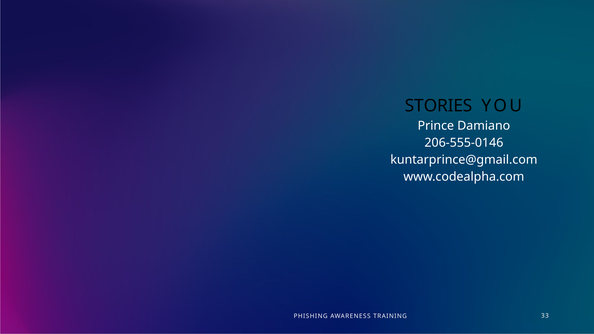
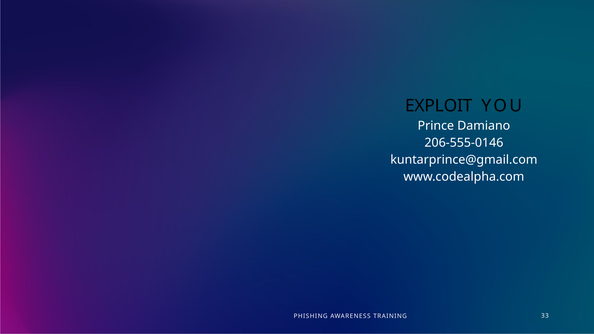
STORIES: STORIES -> EXPLOIT (439, 106)
